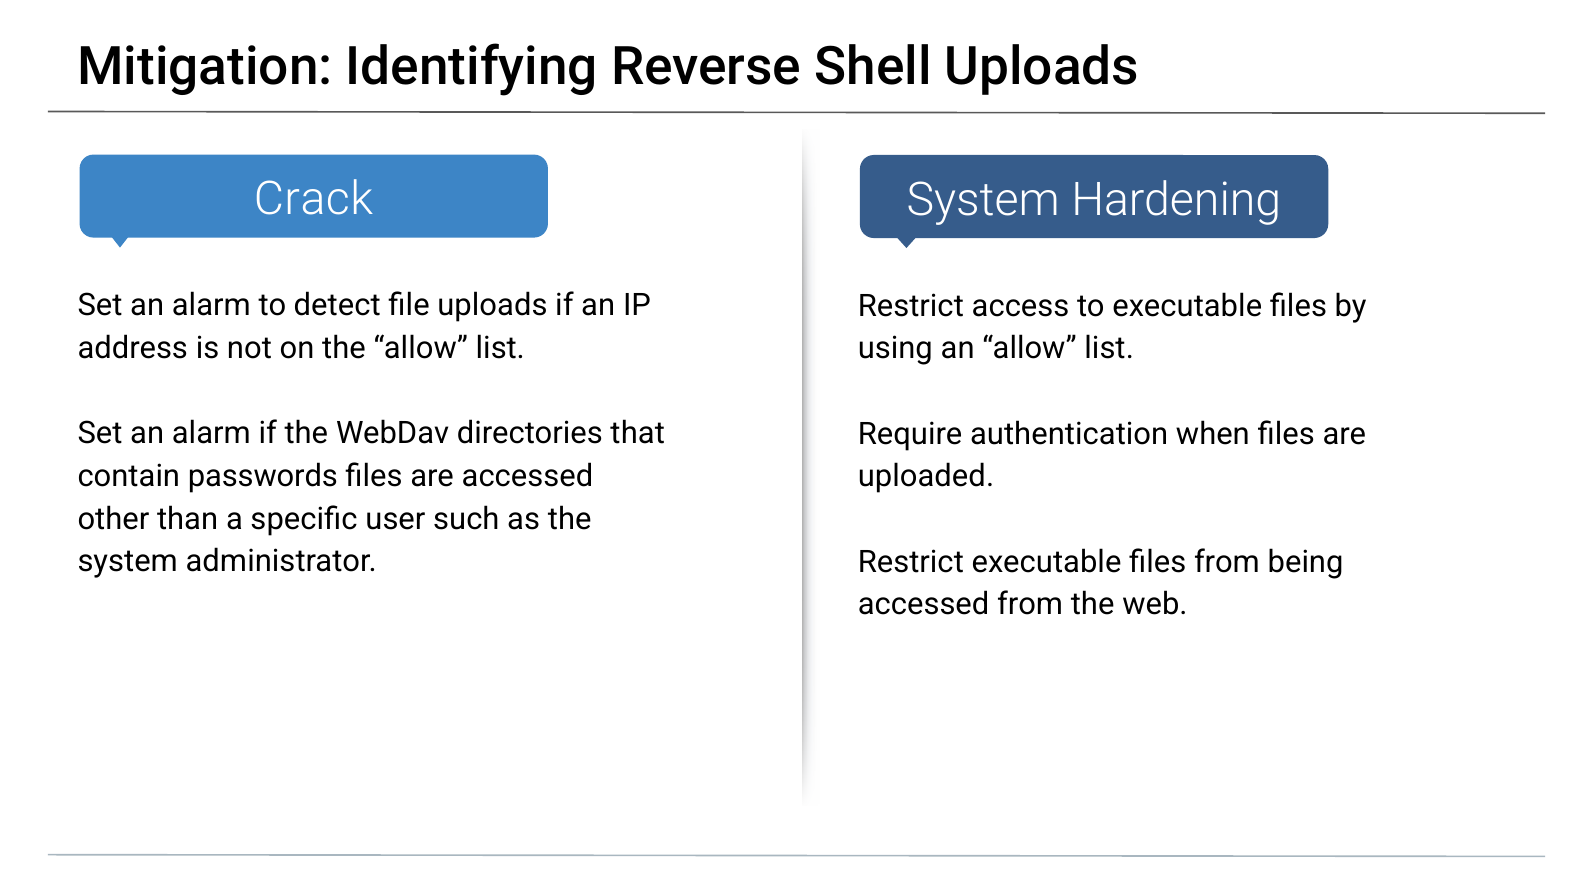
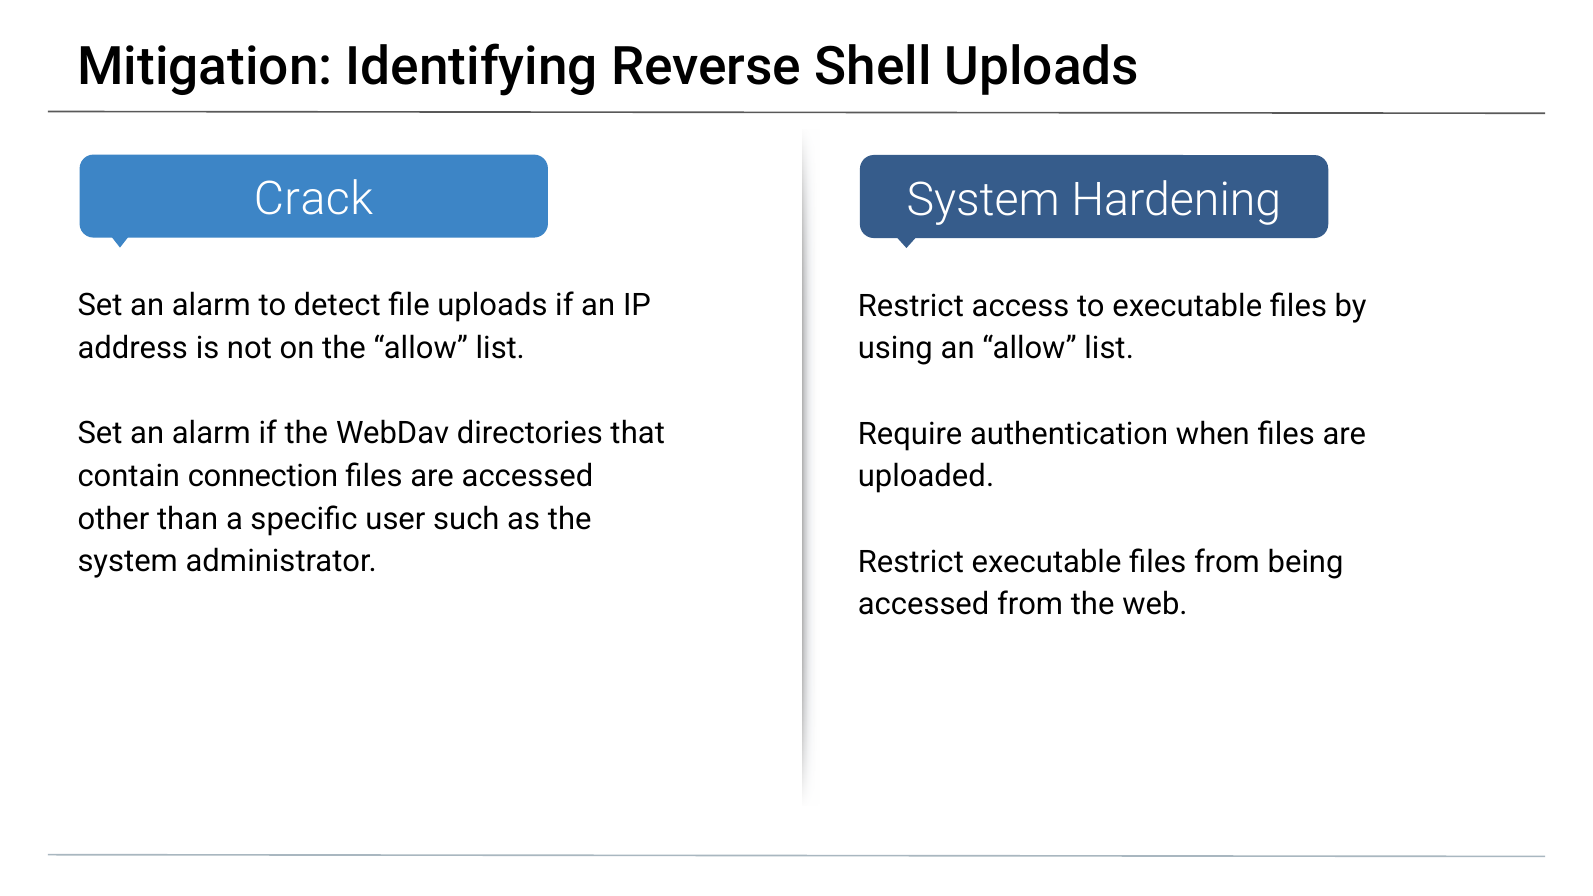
passwords: passwords -> connection (263, 476)
